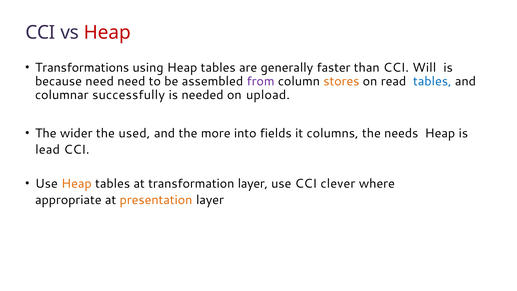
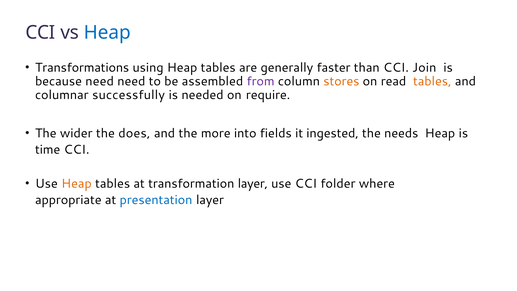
Heap colour: red -> blue (107, 33)
Will: Will -> Join (424, 68)
tables colour: blue -> orange (432, 81)
upload: upload -> require (268, 95)
used: used -> does (134, 133)
columns: columns -> ingested (333, 133)
lead: lead -> time (48, 149)
clever: clever -> folder (338, 184)
presentation colour: orange -> blue (156, 200)
